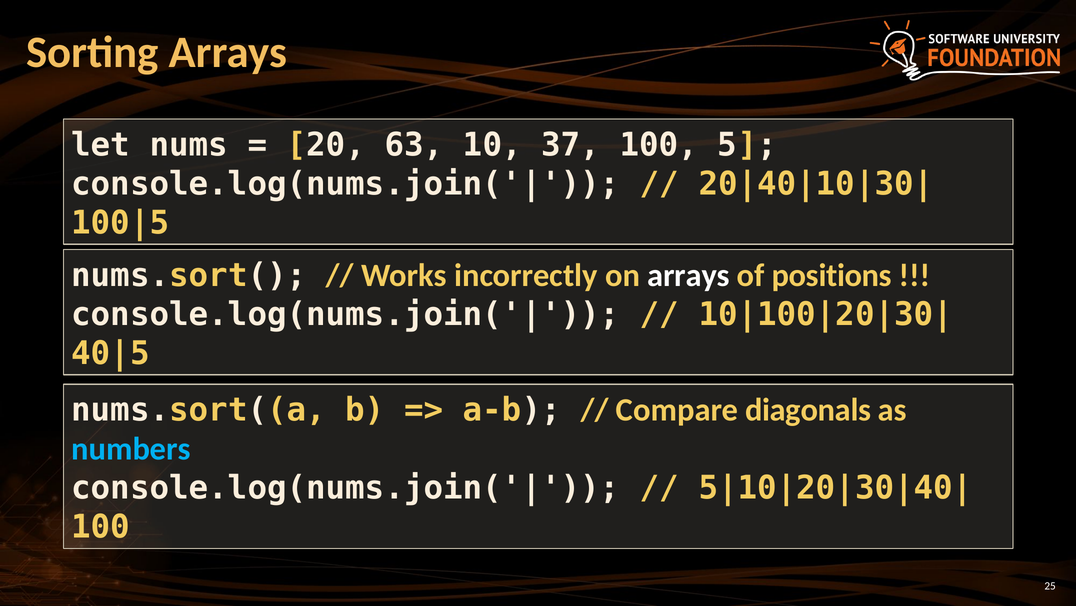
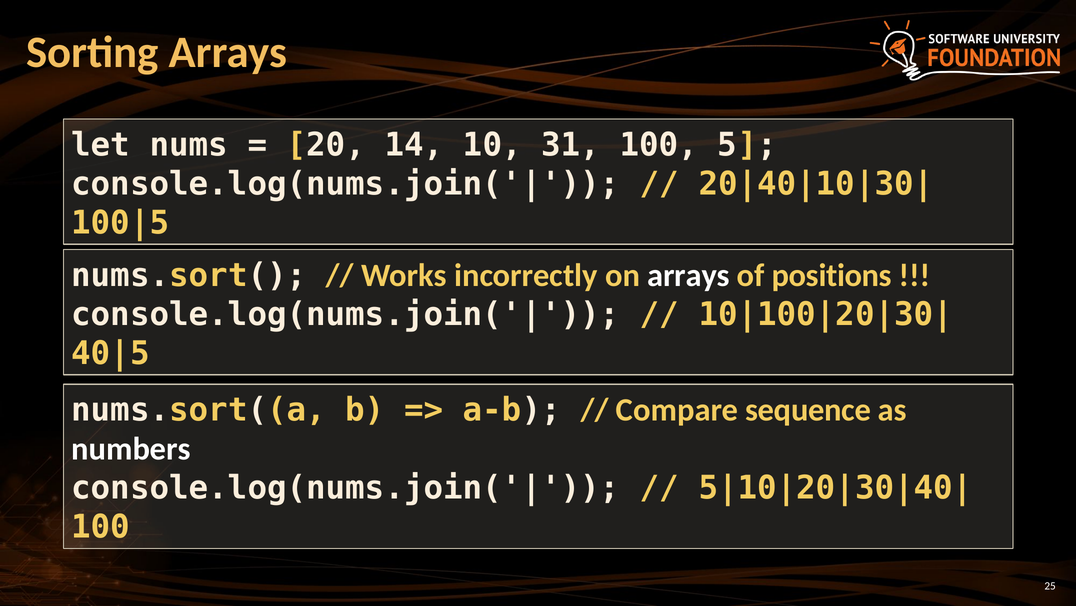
63: 63 -> 14 (414, 145)
37: 37 -> 31 (571, 145)
diagonals: diagonals -> sequence (808, 410)
numbers colour: light blue -> white (131, 449)
